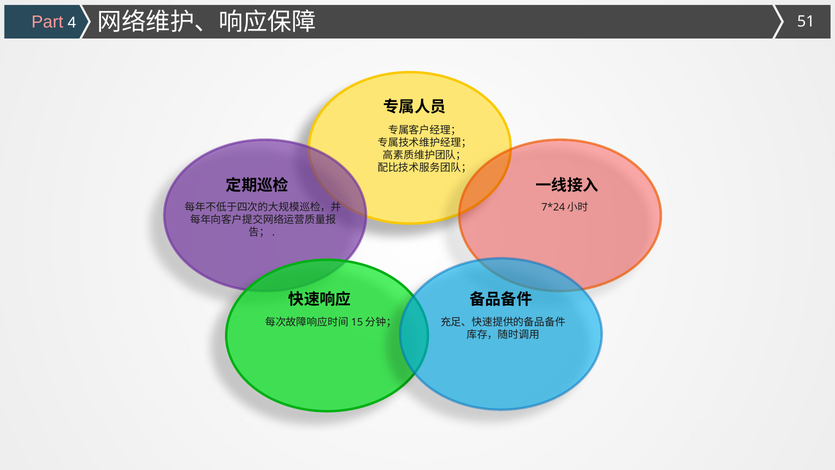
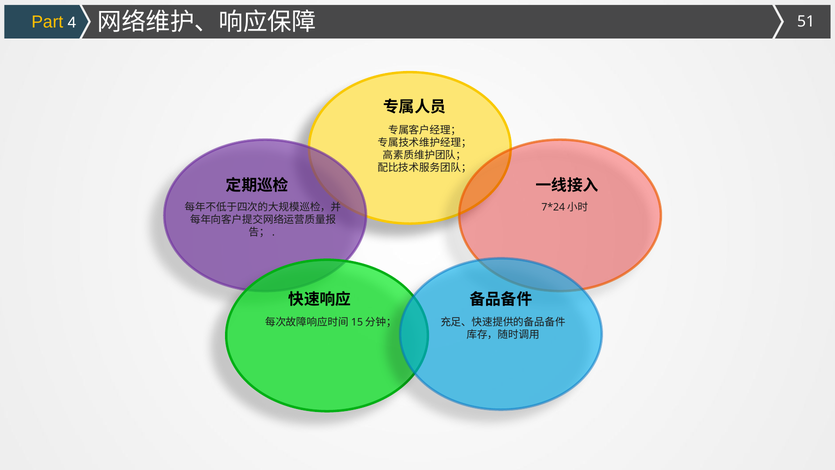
Part colour: pink -> yellow (47, 22)
